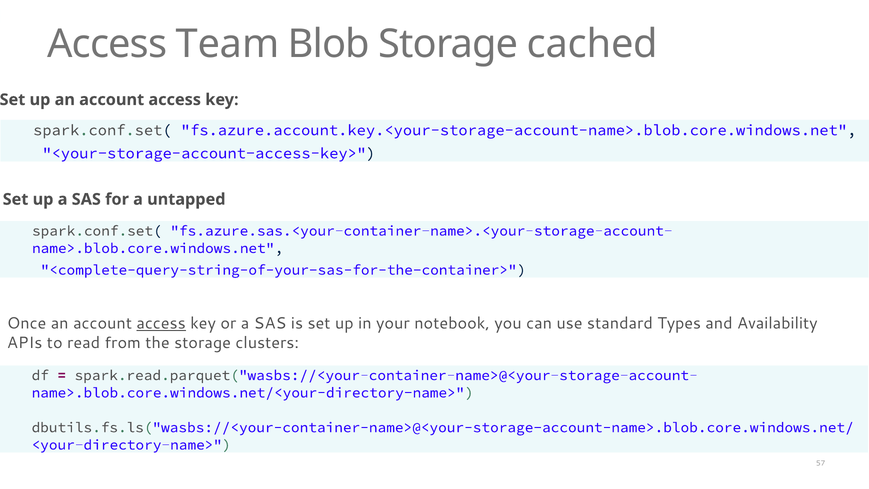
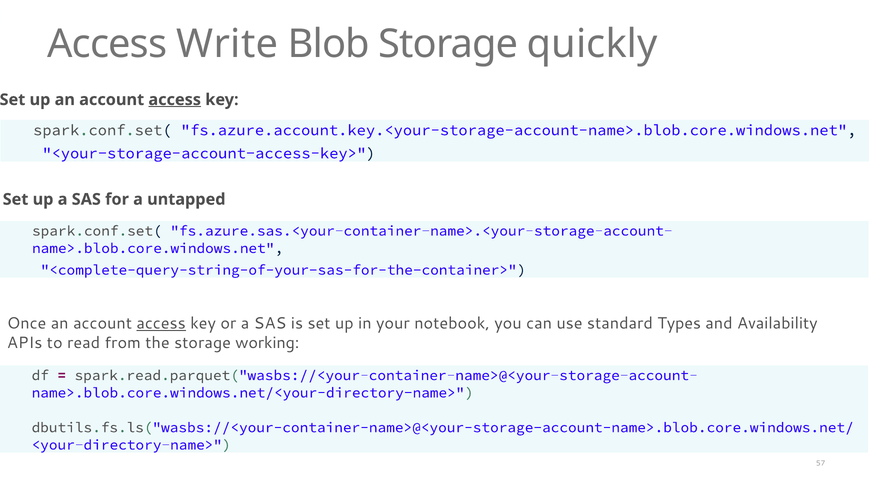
Team: Team -> Write (227, 44)
cached: cached -> quickly (592, 44)
access underline: none -> present (175, 100)
clusters: clusters -> working (267, 343)
